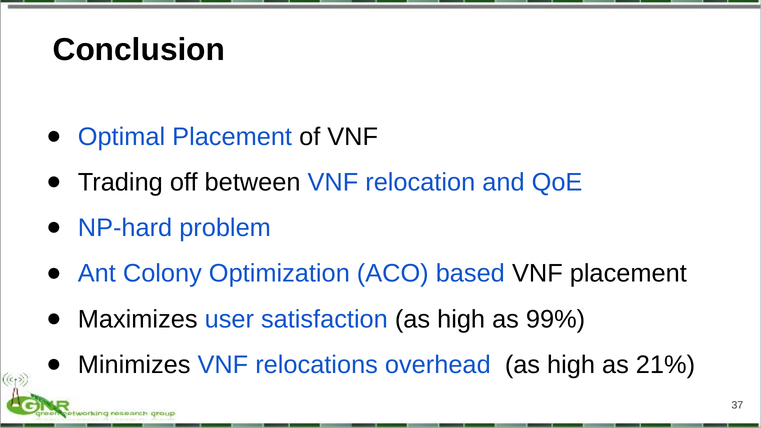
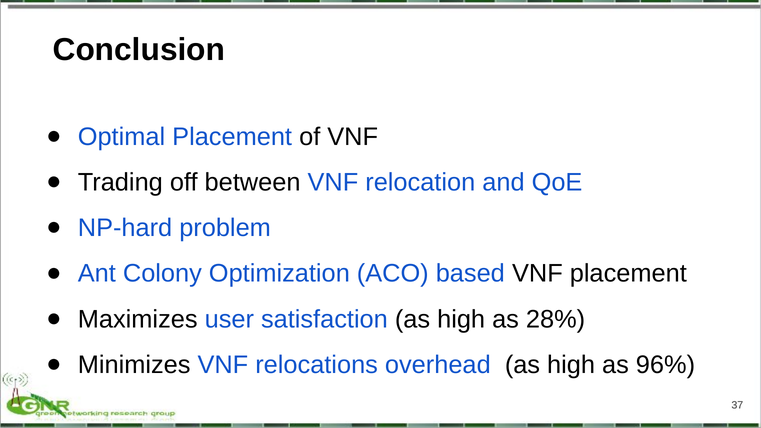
99%: 99% -> 28% (556, 319)
21%: 21% -> 96% (666, 365)
